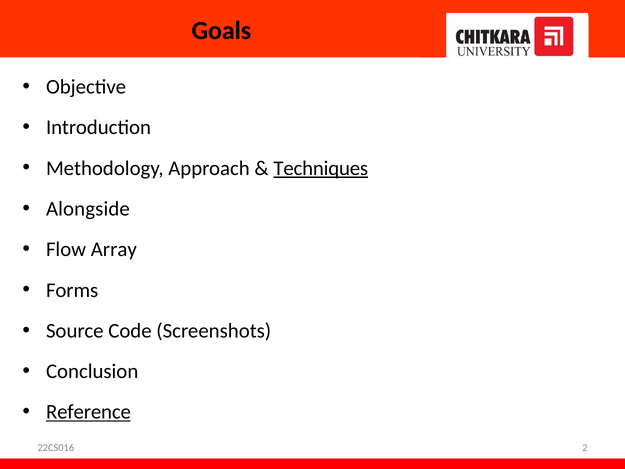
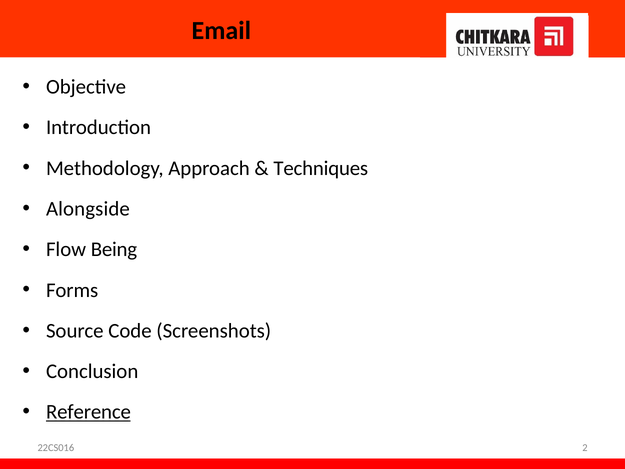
Goals: Goals -> Email (221, 30)
Techniques underline: present -> none (321, 168)
Array: Array -> Being (114, 249)
